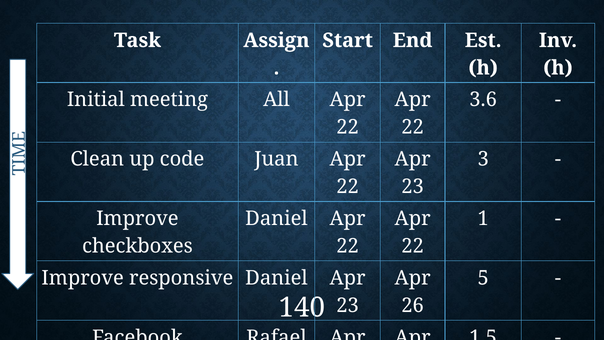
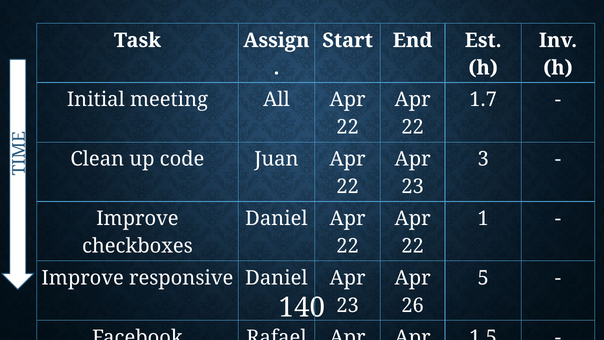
3.6: 3.6 -> 1.7 (483, 100)
